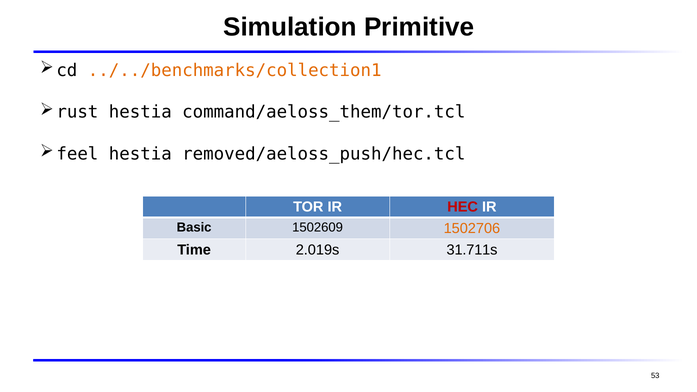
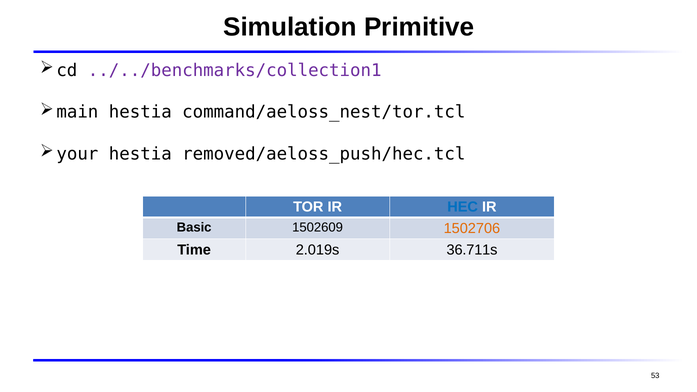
../../benchmarks/collection1 colour: orange -> purple (235, 70)
rust: rust -> main (77, 112)
command/aeloss_them/tor.tcl: command/aeloss_them/tor.tcl -> command/aeloss_nest/tor.tcl (324, 112)
feel: feel -> your (77, 154)
HEC colour: red -> blue (463, 207)
31.711s: 31.711s -> 36.711s (472, 250)
